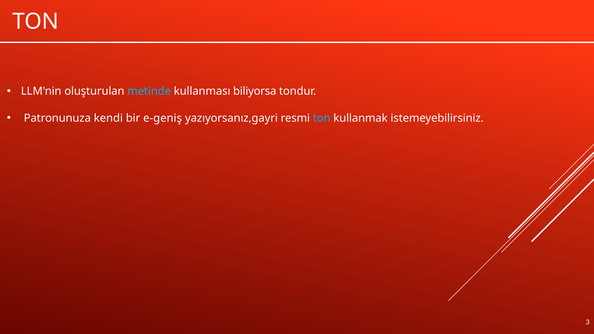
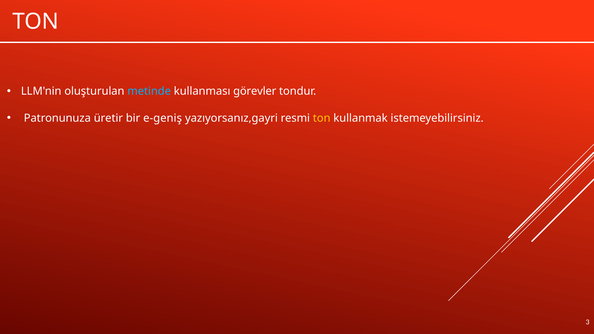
biliyorsa: biliyorsa -> görevler (255, 91)
kendi: kendi -> üretir (108, 118)
ton colour: light blue -> yellow (322, 118)
